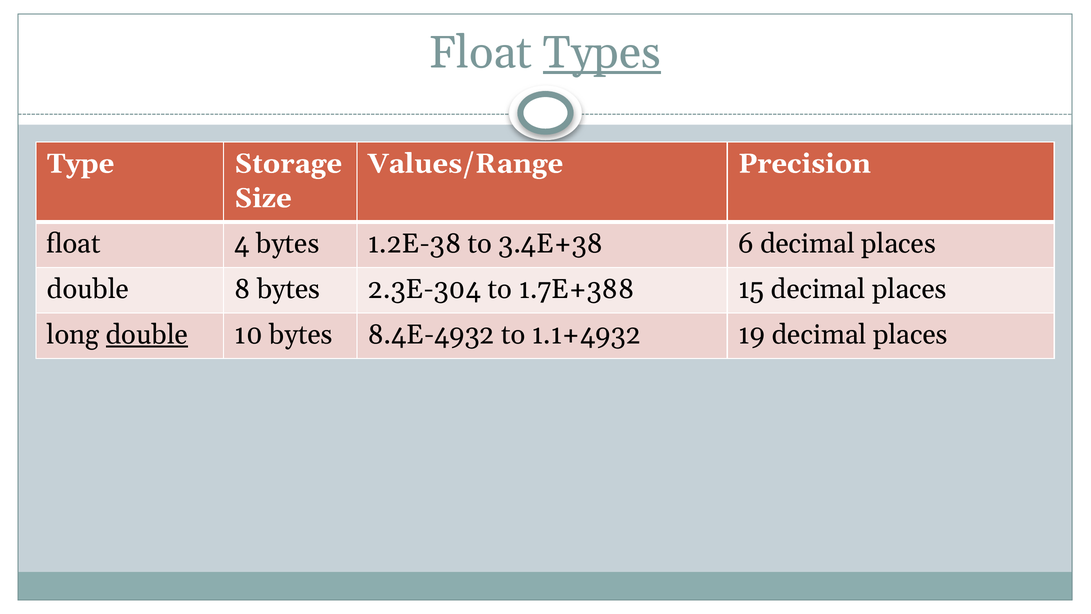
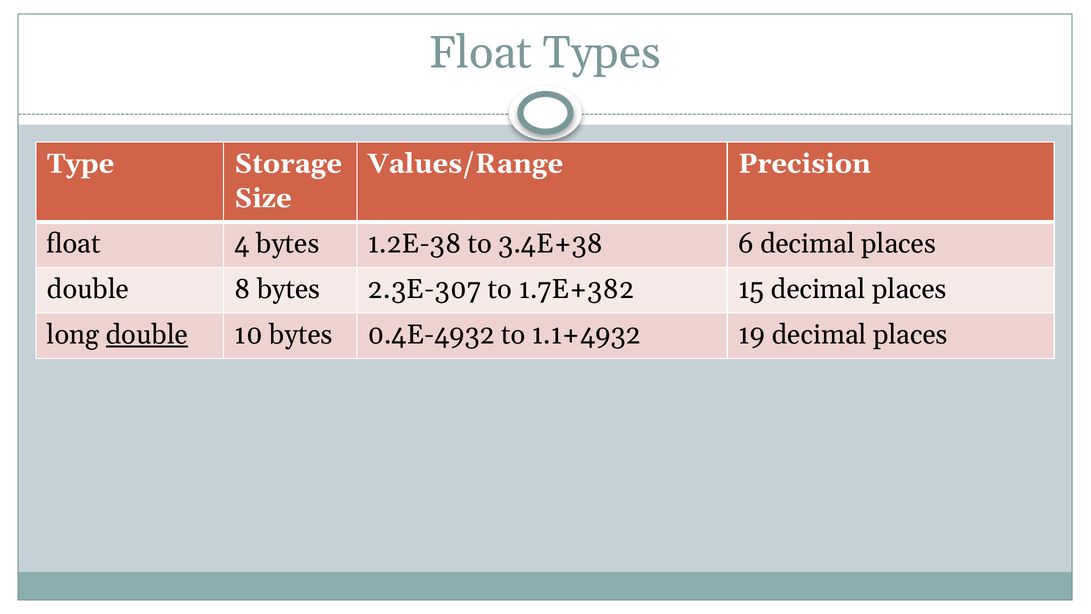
Types underline: present -> none (602, 53)
2.3E-304: 2.3E-304 -> 2.3E-307 (424, 289)
1.7E+388: 1.7E+388 -> 1.7E+382 (576, 289)
8.4E-4932: 8.4E-4932 -> 0.4E-4932 (431, 335)
